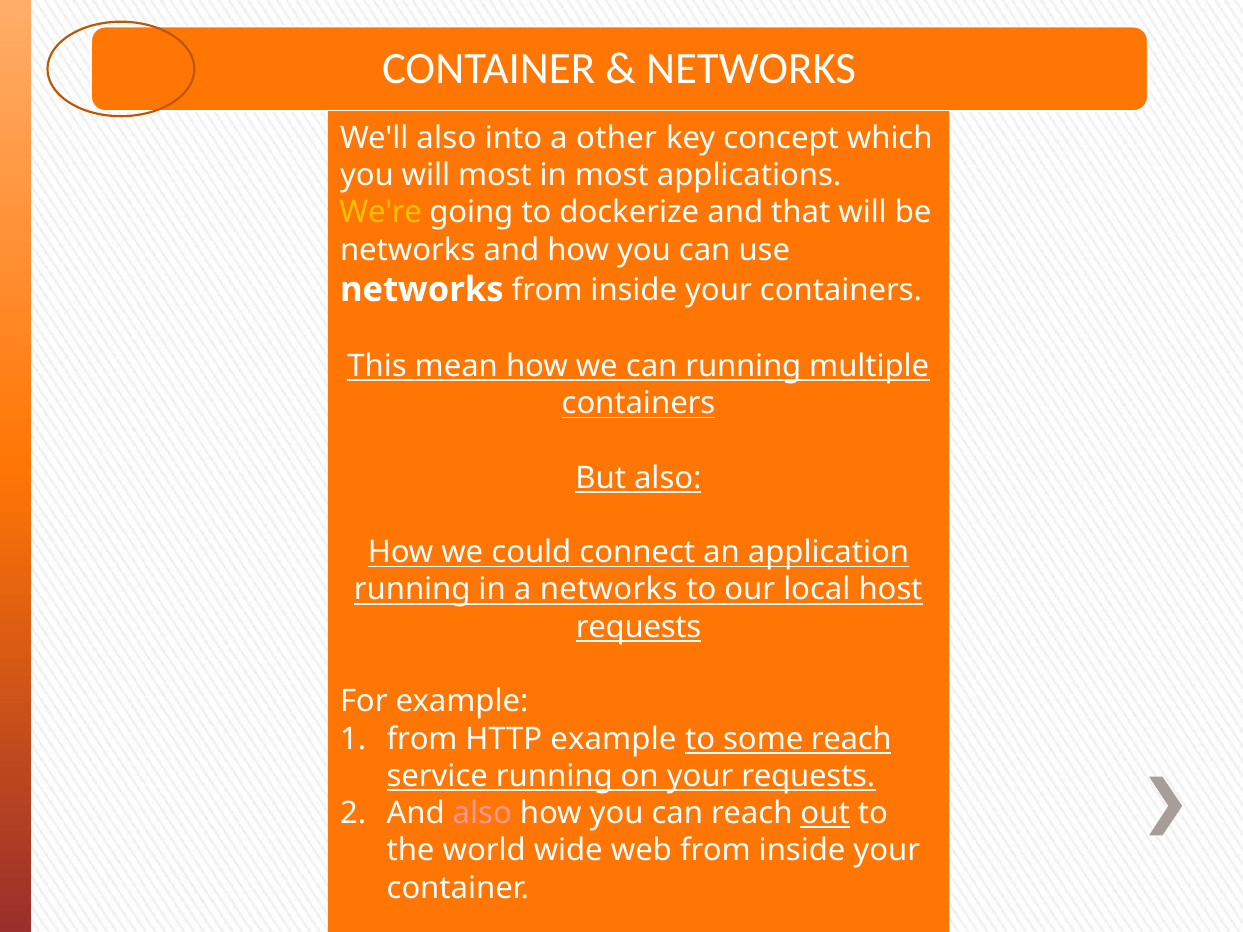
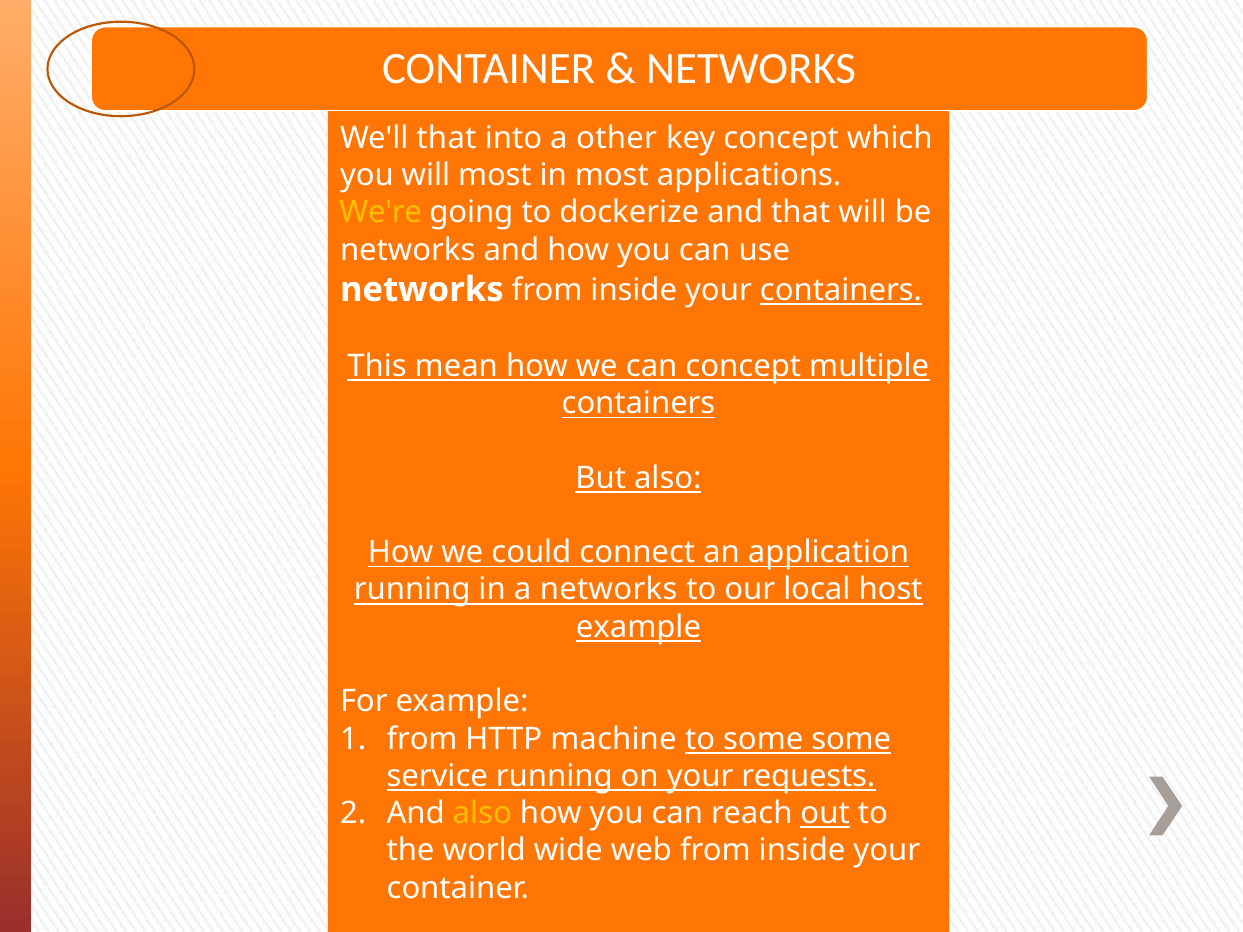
We'll also: also -> that (446, 138)
containers underline: none -> present (841, 291)
can running: running -> concept (743, 366)
requests: requests -> example (638, 627)
HTTP example: example -> machine (613, 739)
some reach: reach -> some (851, 739)
also colour: pink -> yellow (482, 814)
